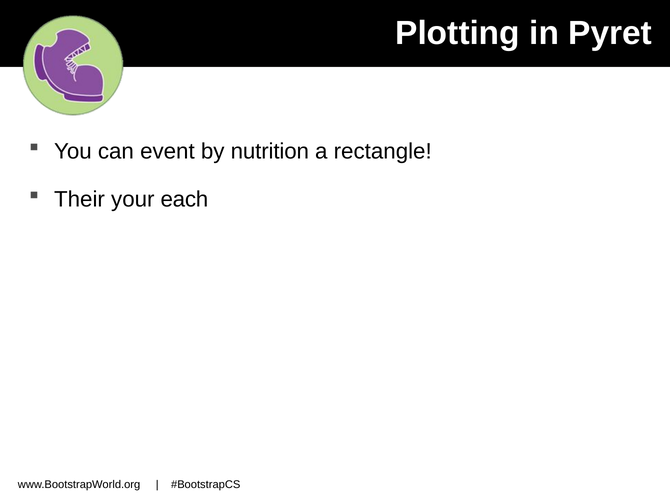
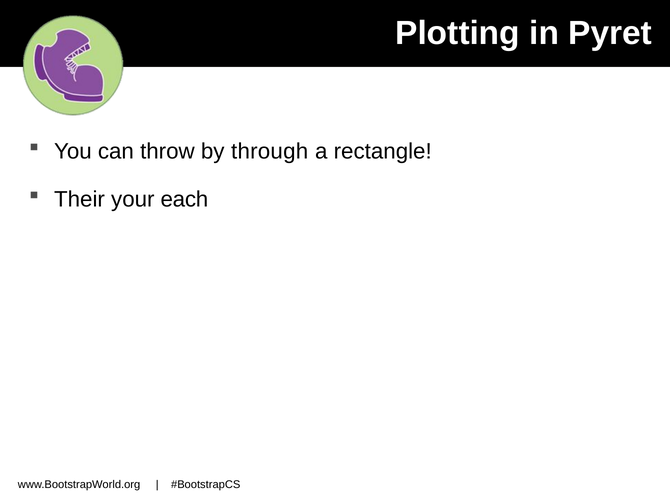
event: event -> throw (167, 152)
nutrition: nutrition -> through (270, 152)
